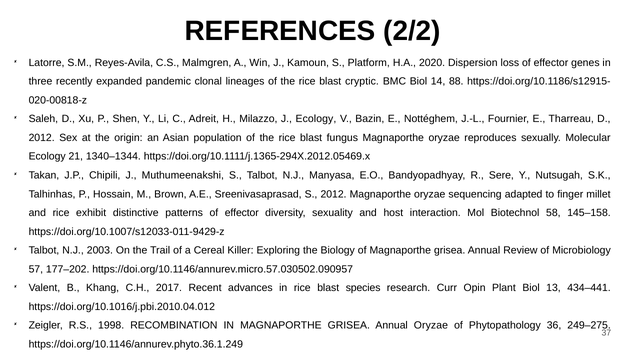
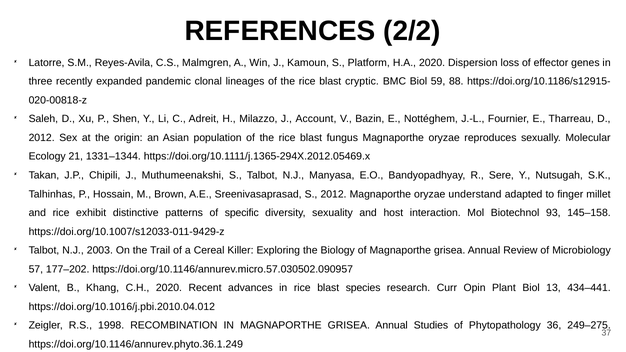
14: 14 -> 59 (438, 81)
J Ecology: Ecology -> Account (316, 119)
1340–1344: 1340–1344 -> 1331–1344 (113, 157)
sequencing: sequencing -> understand (475, 194)
patterns of effector: effector -> specific (242, 213)
58: 58 -> 93 (553, 213)
C.H 2017: 2017 -> 2020 (169, 288)
Annual Oryzae: Oryzae -> Studies (431, 326)
